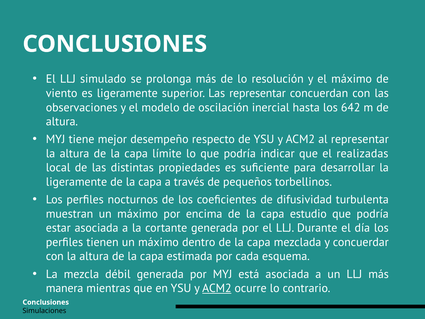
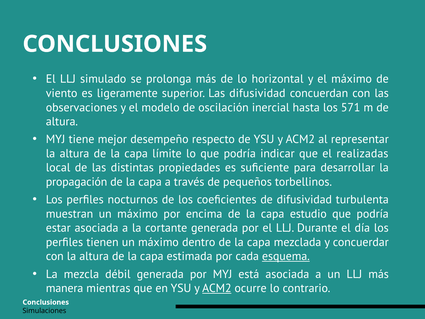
resolución: resolución -> horizontal (278, 79)
Las representar: representar -> difusividad (257, 93)
642: 642 -> 571 (351, 107)
ligeramente: ligeramente -> propagación (77, 182)
esquema underline: none -> present (286, 256)
